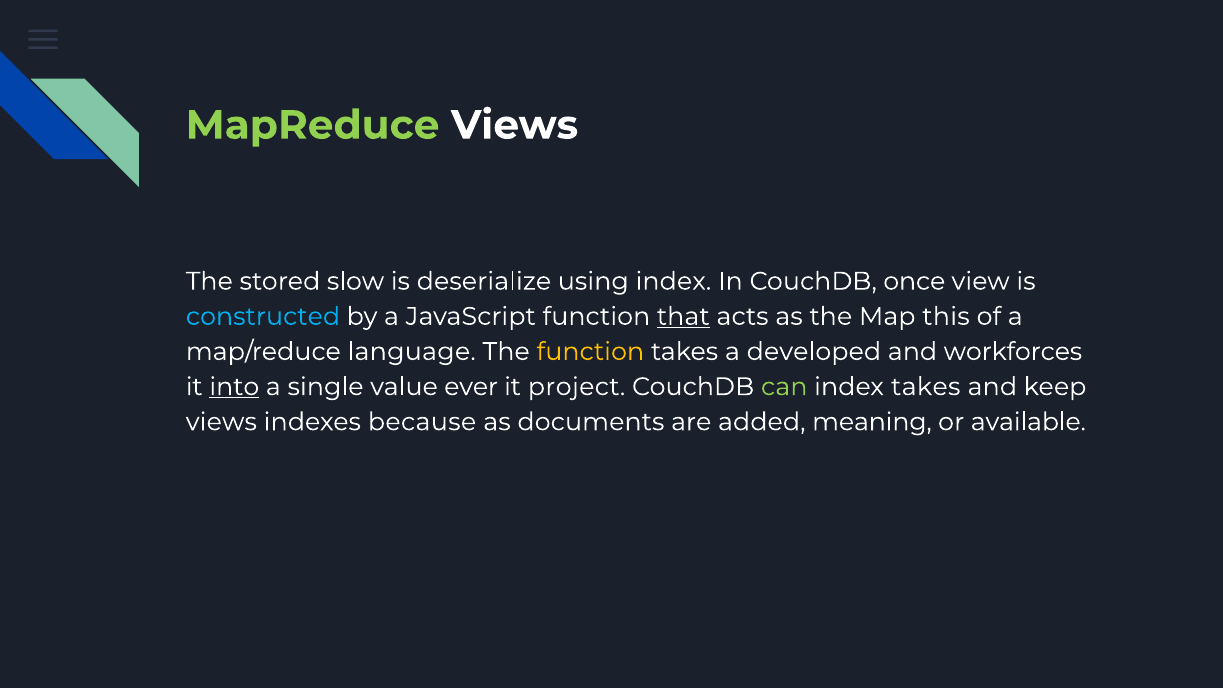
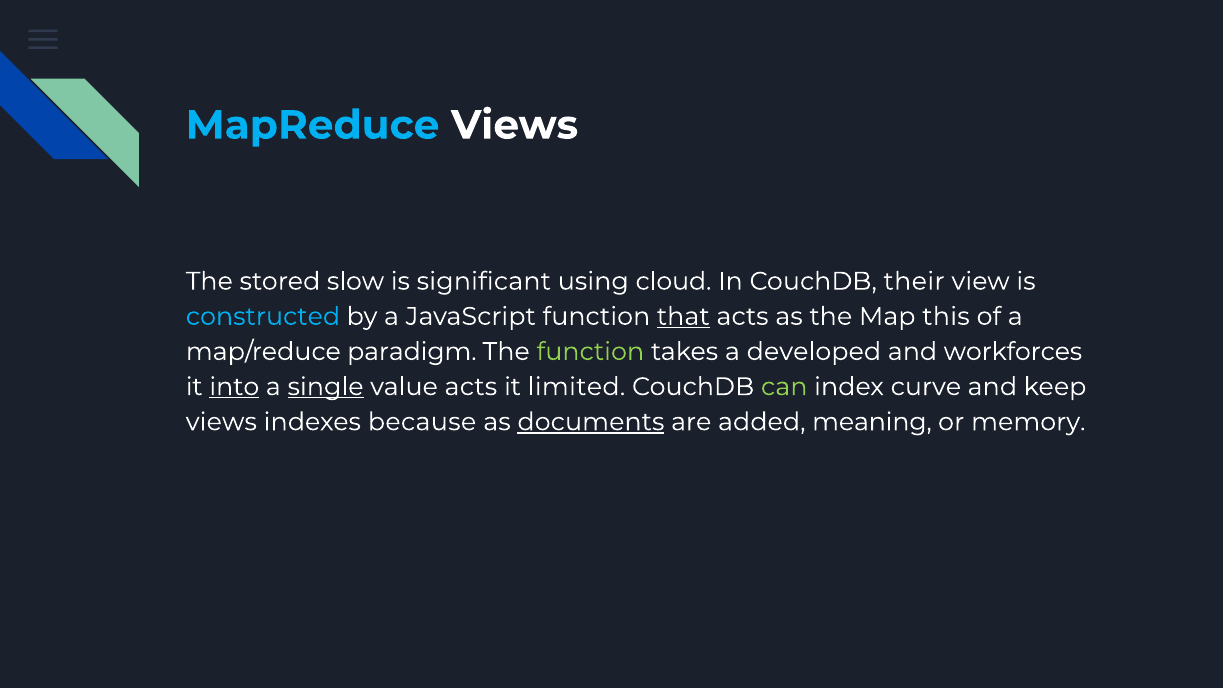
MapReduce colour: light green -> light blue (313, 125)
deserialize: deserialize -> significant (484, 281)
using index: index -> cloud (673, 281)
once: once -> their (914, 281)
language: language -> paradigm (412, 352)
function colour: yellow -> light green (590, 352)
single underline: none -> present (326, 387)
value ever: ever -> acts (471, 387)
project: project -> limited (576, 387)
index takes: takes -> curve (926, 387)
documents underline: none -> present (591, 422)
available: available -> memory (1028, 422)
